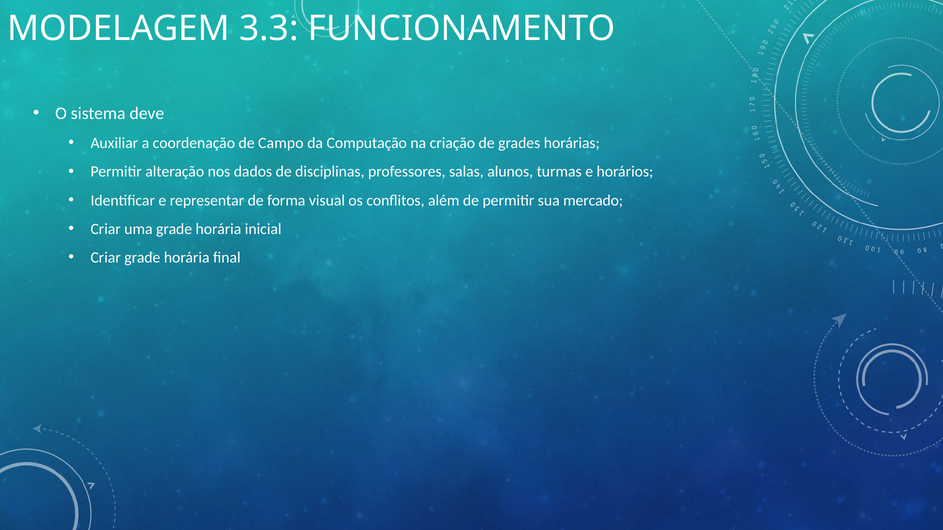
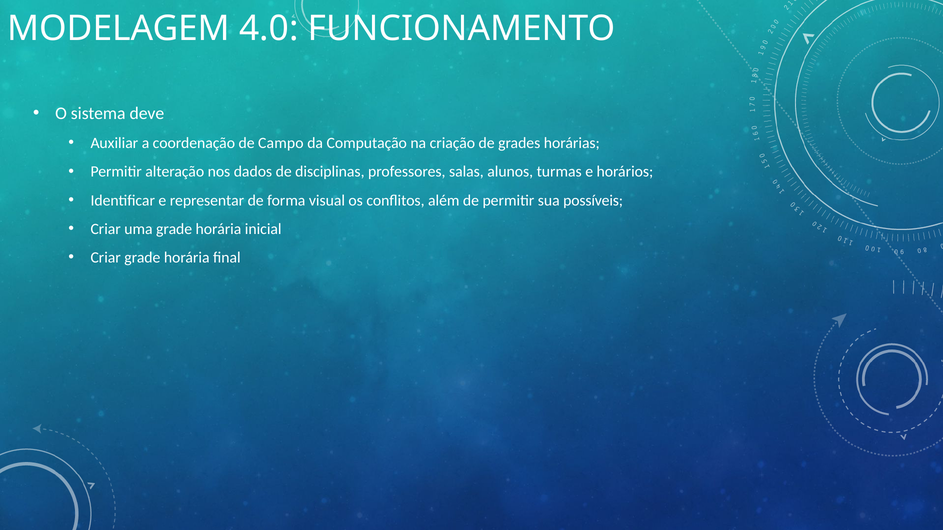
3.3: 3.3 -> 4.0 (269, 28)
mercado: mercado -> possíveis (593, 201)
